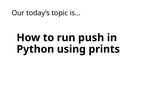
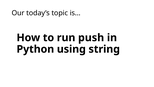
prints: prints -> string (104, 49)
